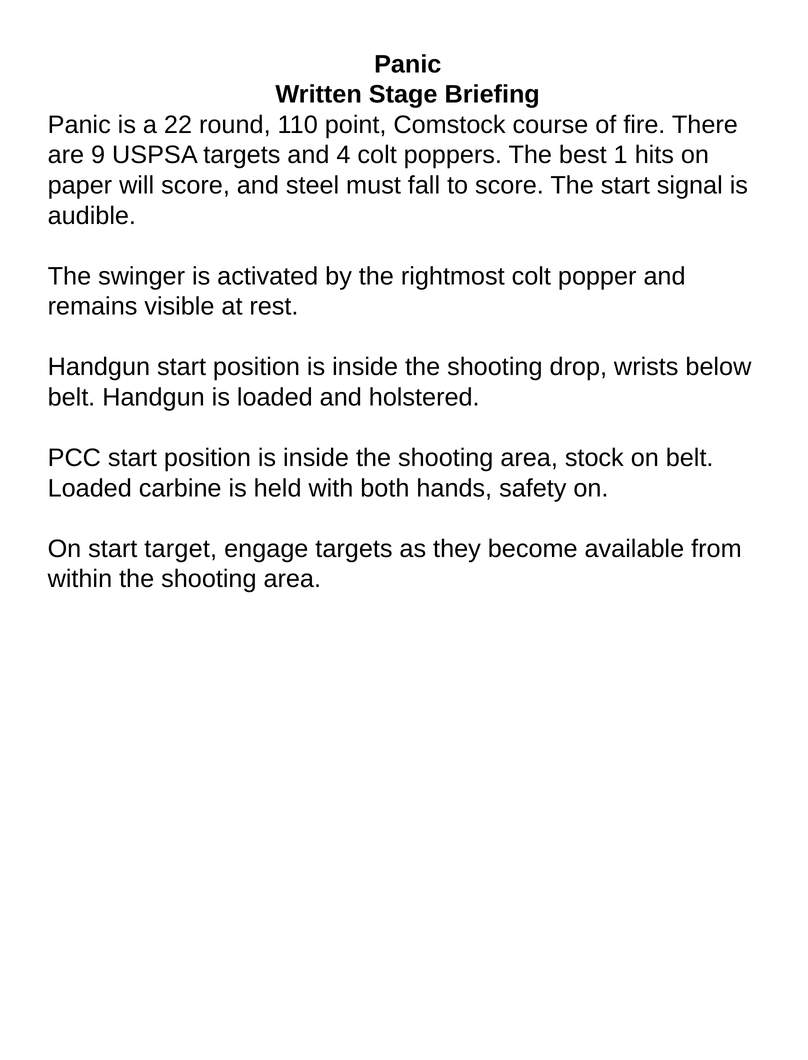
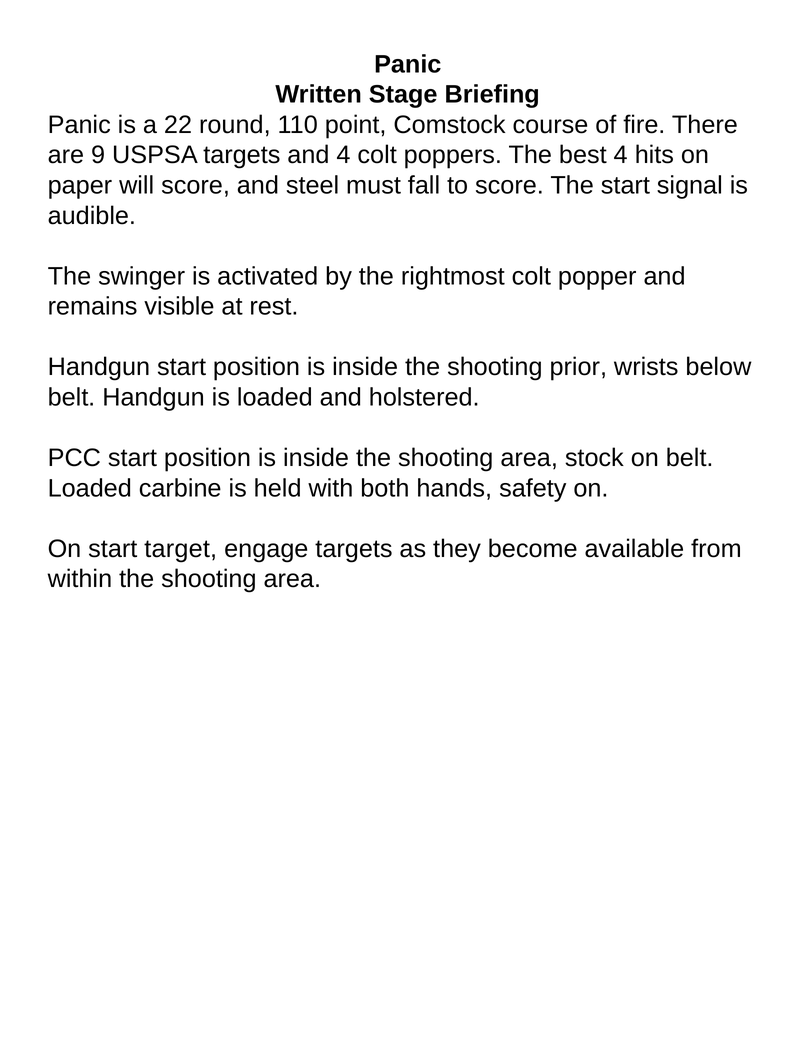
best 1: 1 -> 4 (621, 155)
drop: drop -> prior (578, 367)
